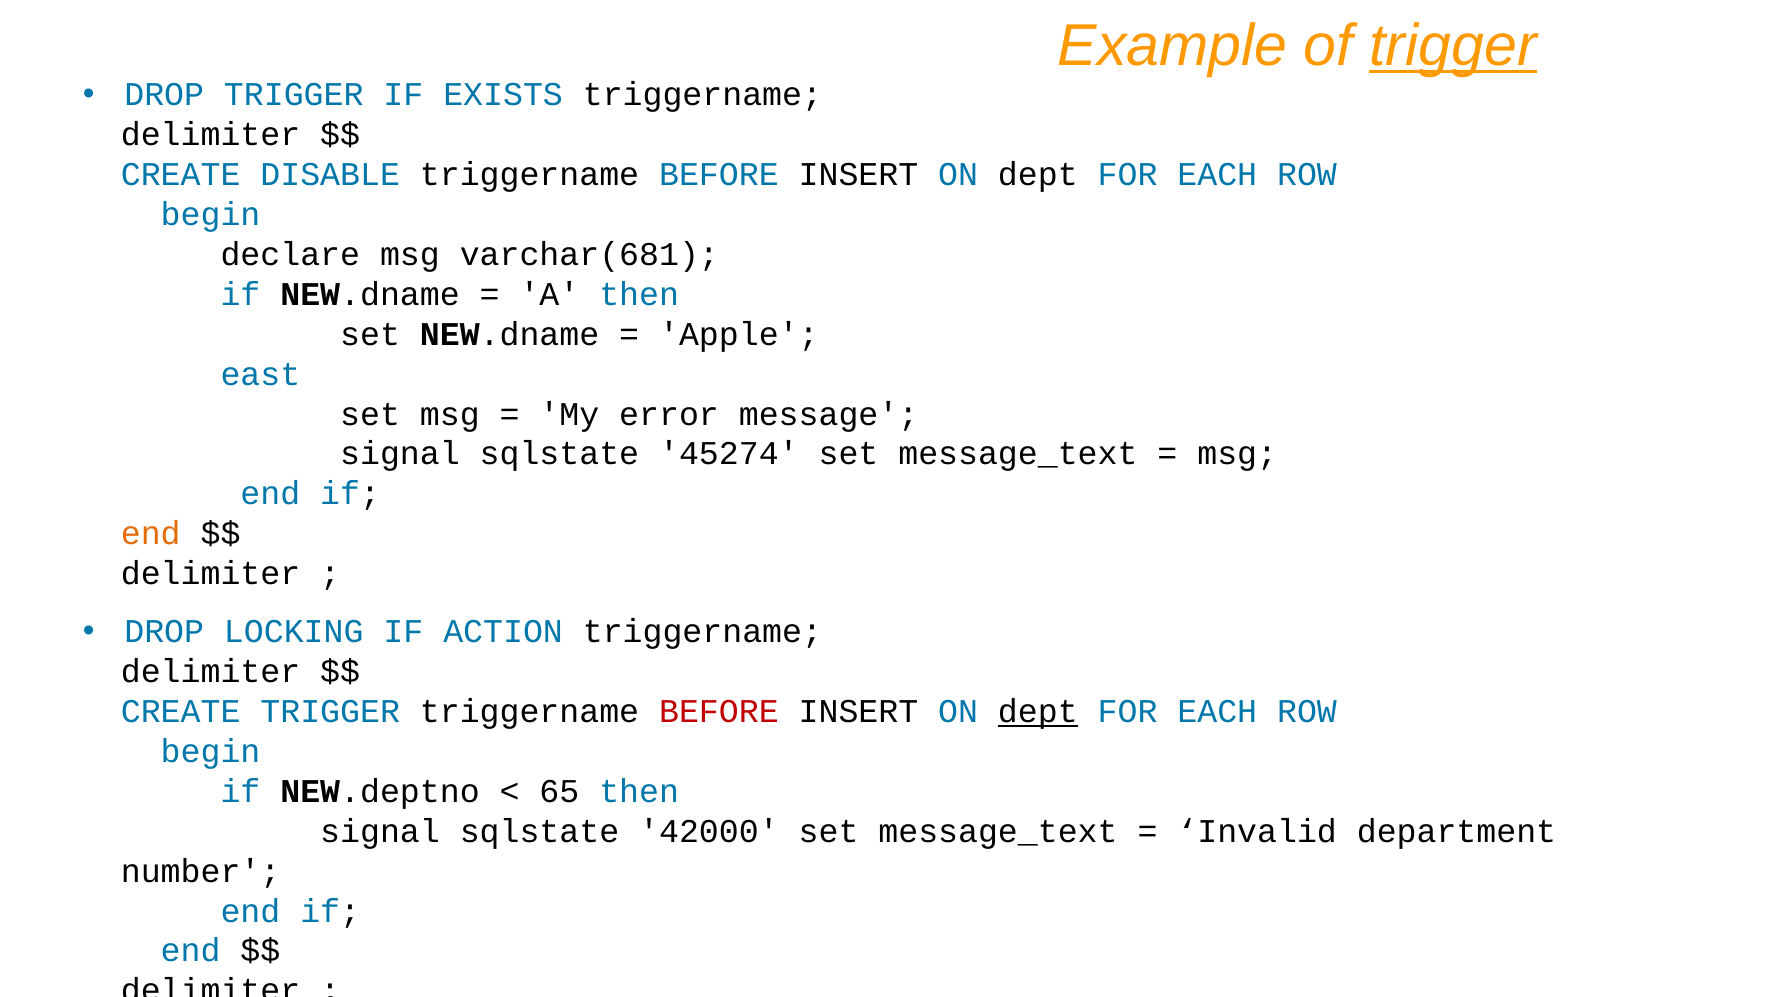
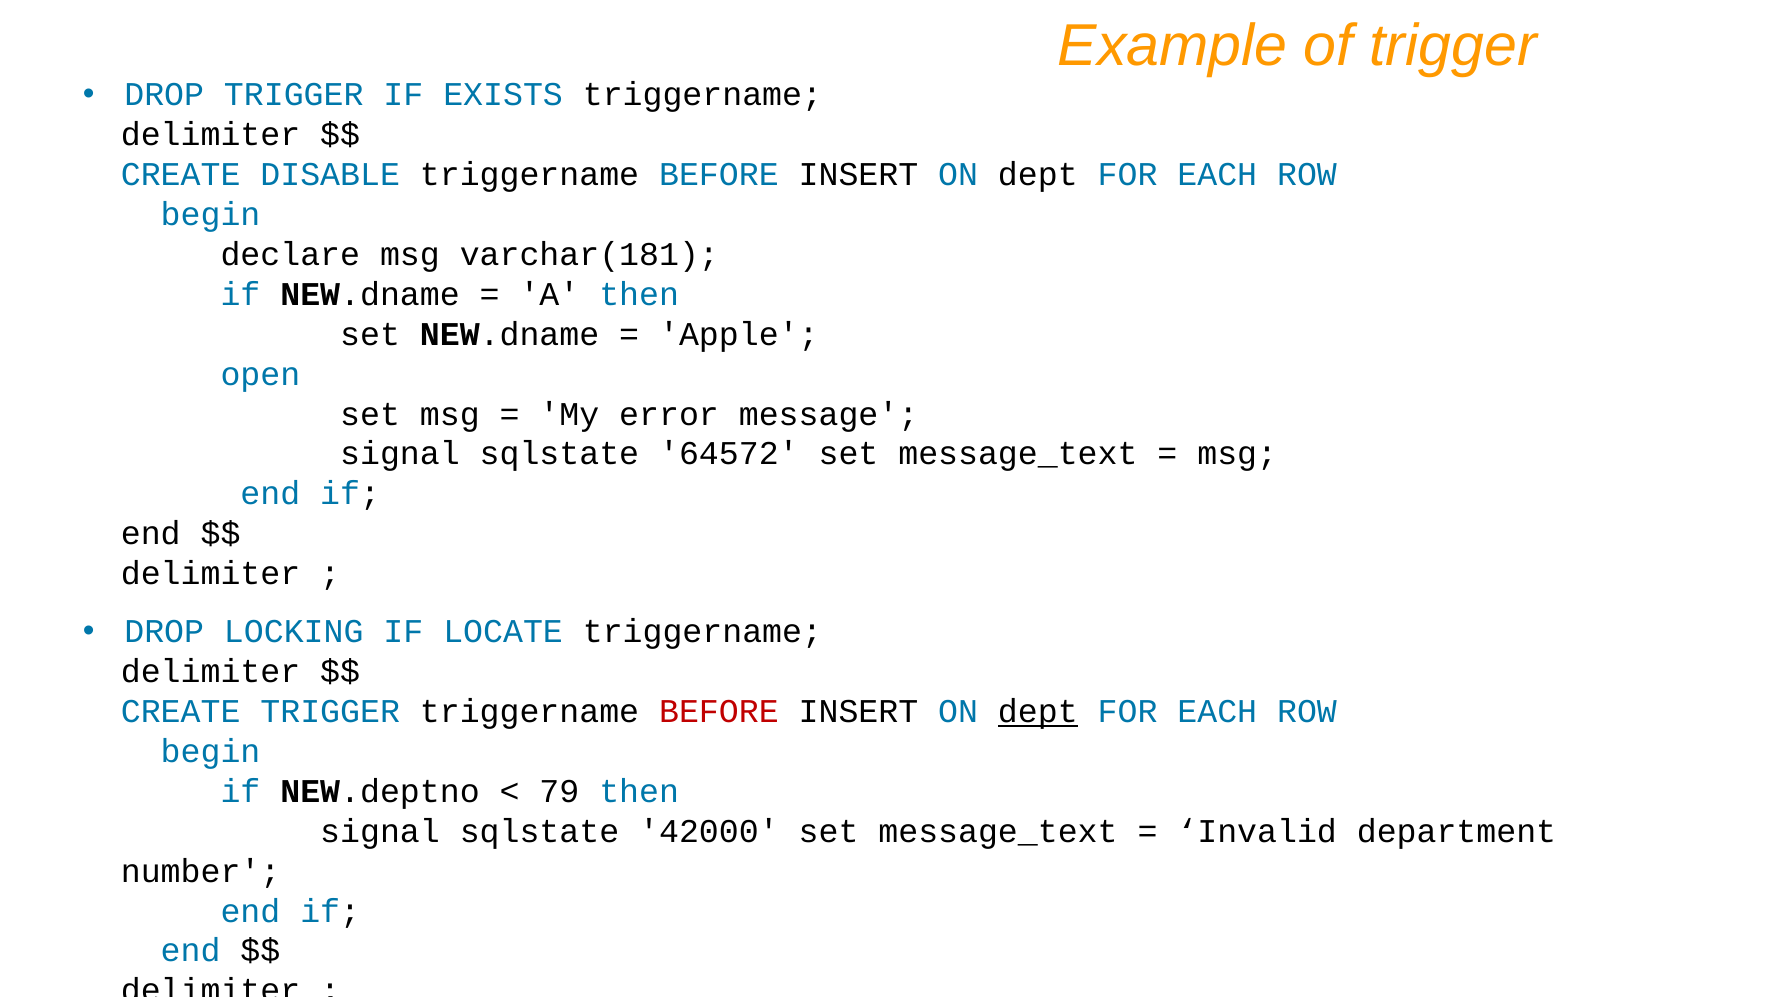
trigger underline: present -> none (1453, 46)
varchar(681: varchar(681 -> varchar(181 (589, 254)
east: east -> open (260, 374)
45274: 45274 -> 64572 (729, 454)
end colour: orange -> black (151, 534)
ACTION: ACTION -> LOCATE (503, 632)
65: 65 -> 79 (559, 791)
